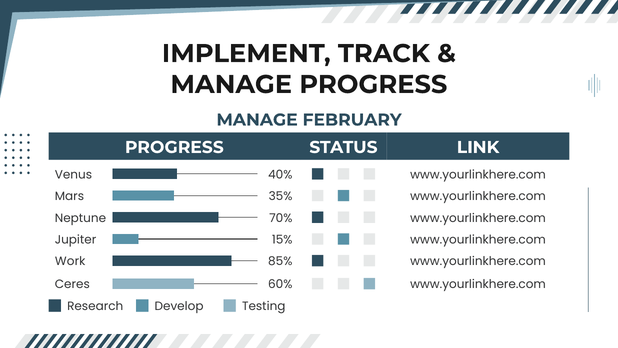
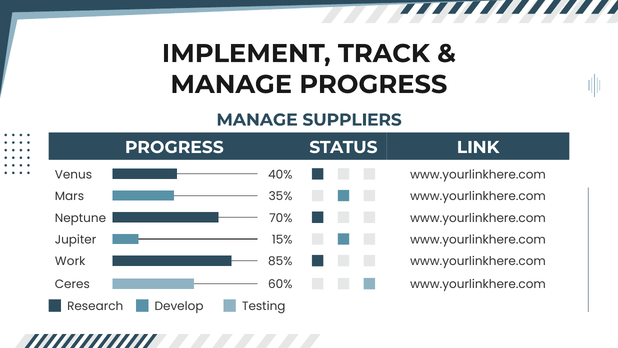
FEBRUARY: FEBRUARY -> SUPPLIERS (352, 120)
